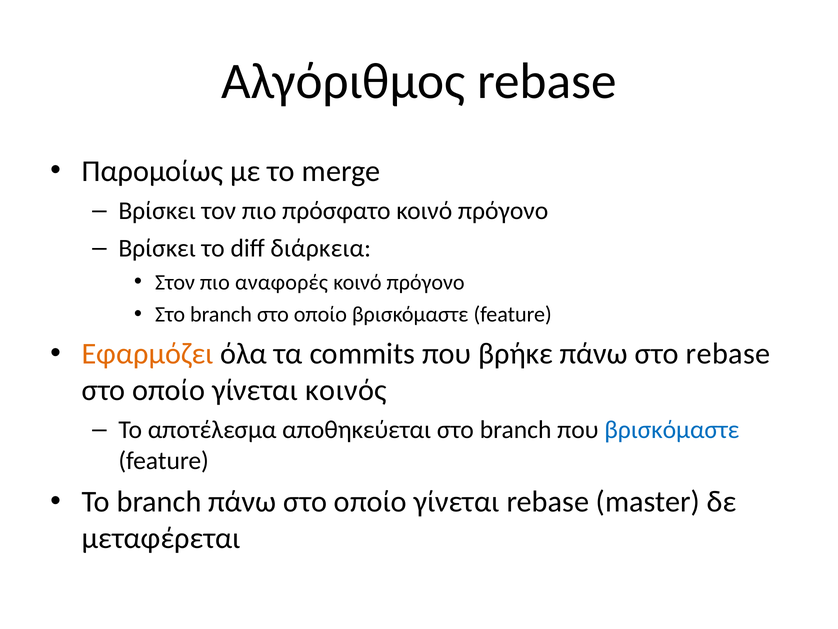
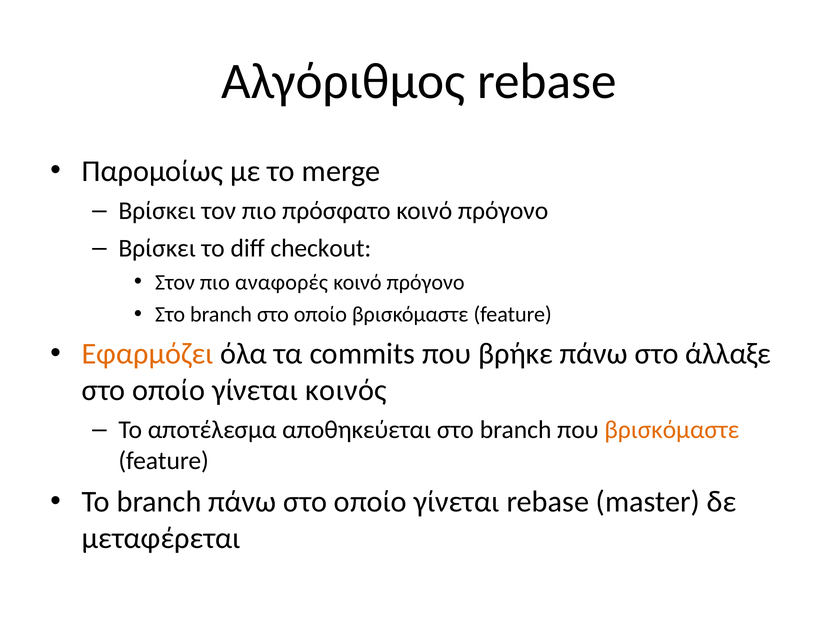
διάρκεια: διάρκεια -> checkout (321, 248)
στο rebase: rebase -> άλλαξε (728, 354)
βρισκόμαστε colour: blue -> orange (672, 430)
